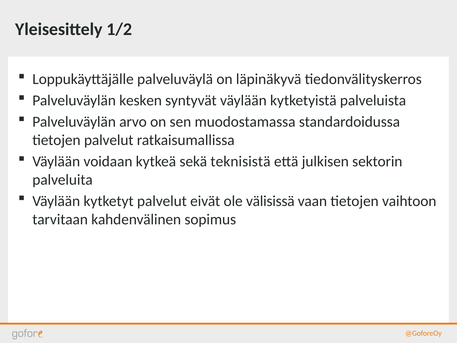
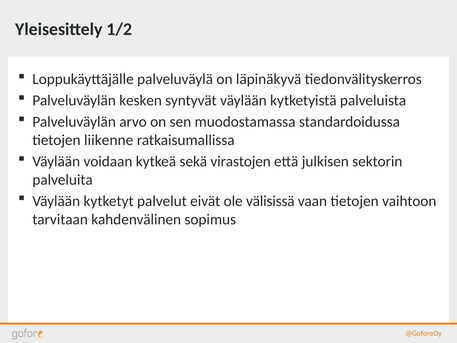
tietojen palvelut: palvelut -> liikenne (109, 140)
teknisistä: teknisistä -> virastojen (241, 161)
